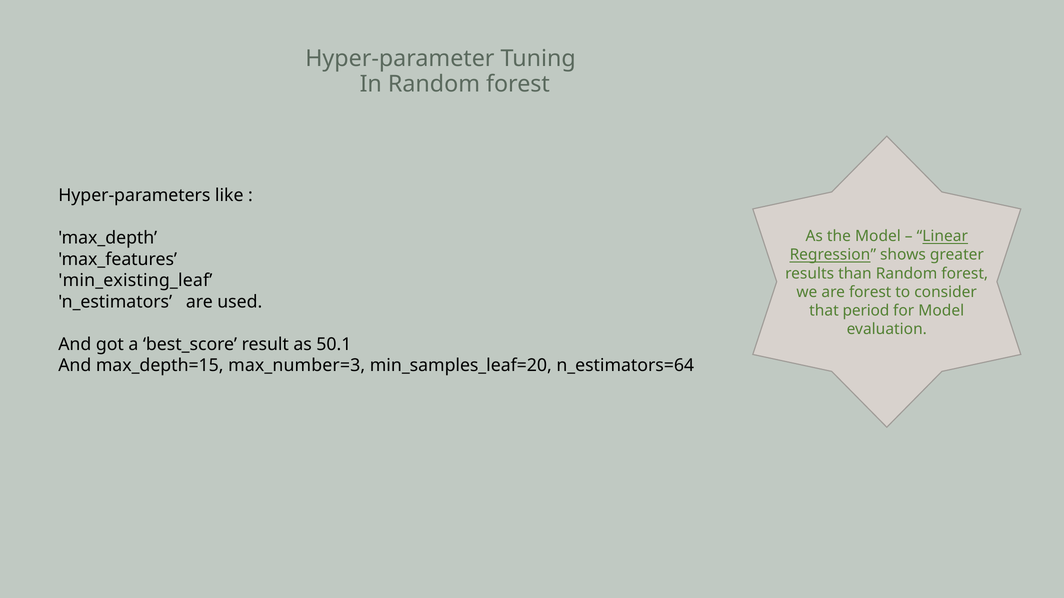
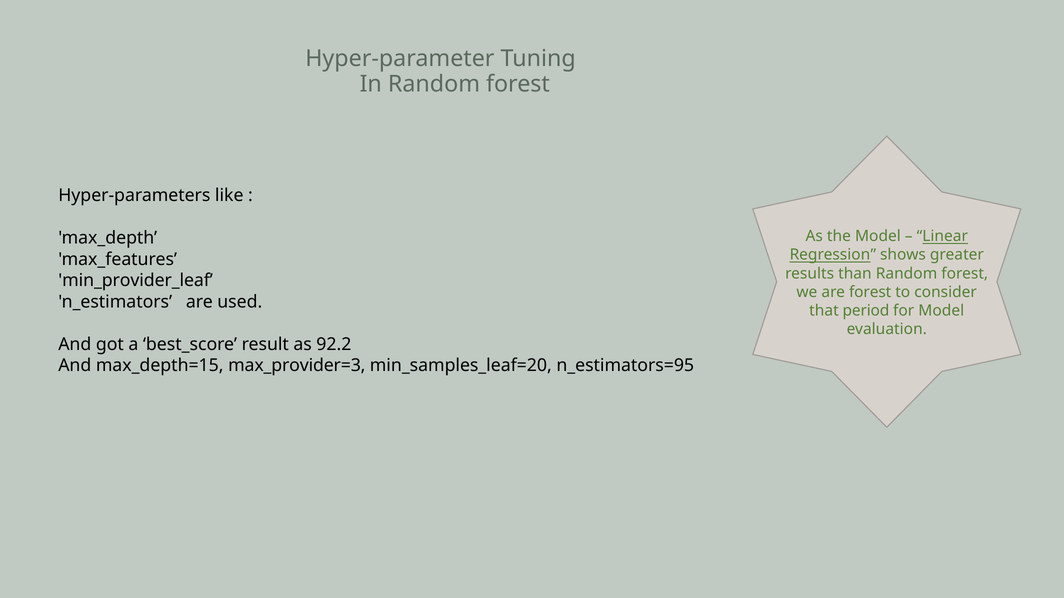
min_existing_leaf: min_existing_leaf -> min_provider_leaf (136, 281)
50.1: 50.1 -> 92.2 (334, 344)
max_number=3: max_number=3 -> max_provider=3 (297, 366)
n_estimators=64: n_estimators=64 -> n_estimators=95 (625, 366)
